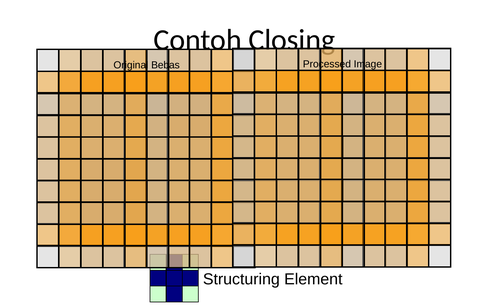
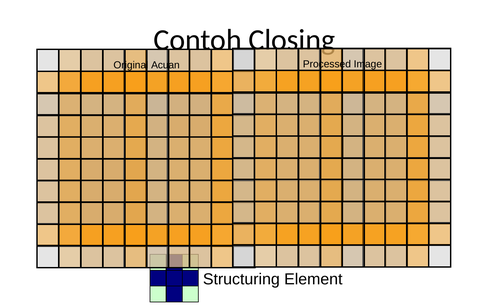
Bebas: Bebas -> Acuan (165, 65)
